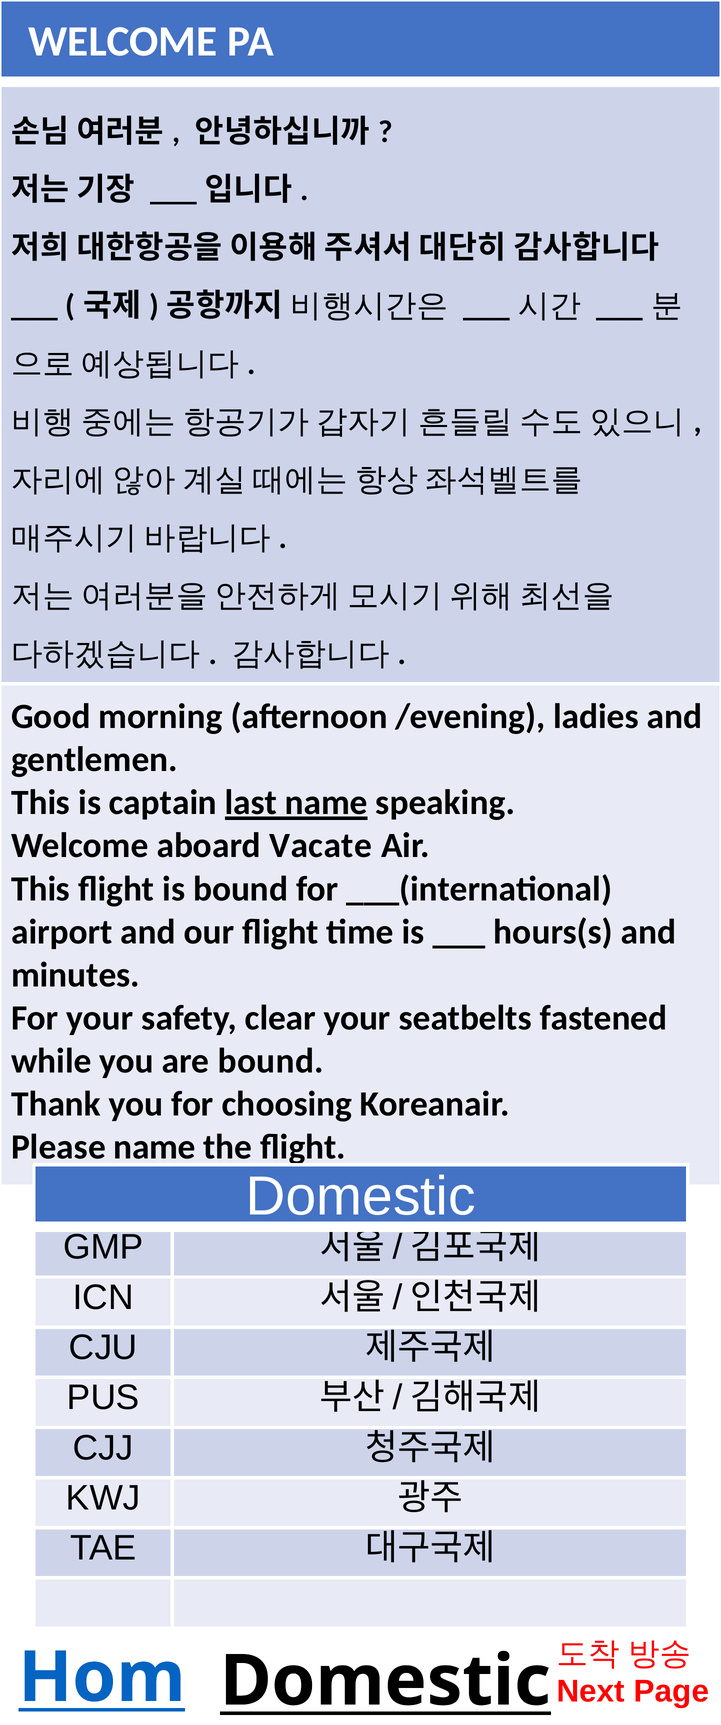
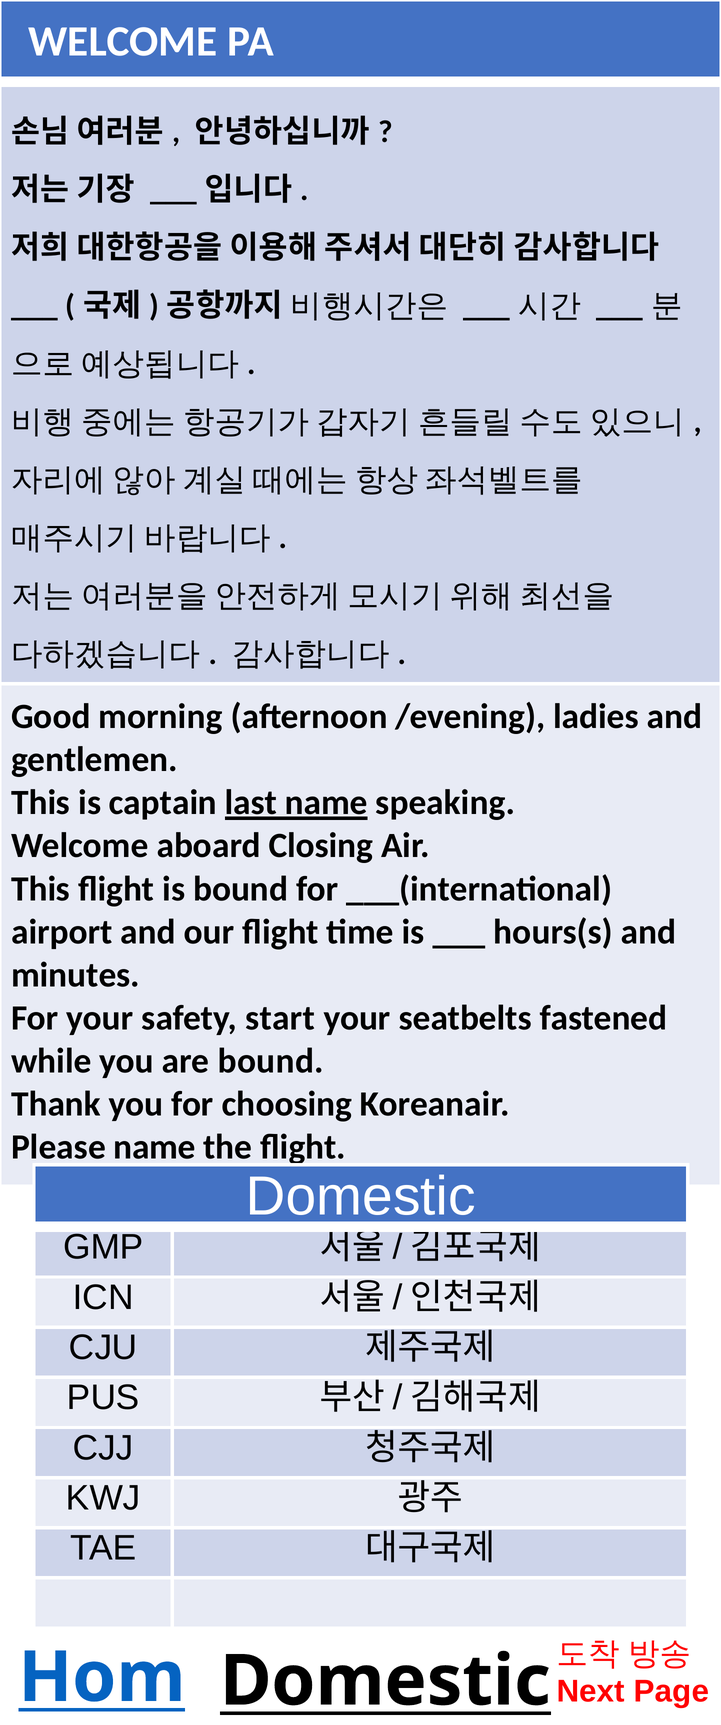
Vacate: Vacate -> Closing (321, 846)
clear: clear -> start (280, 1018)
